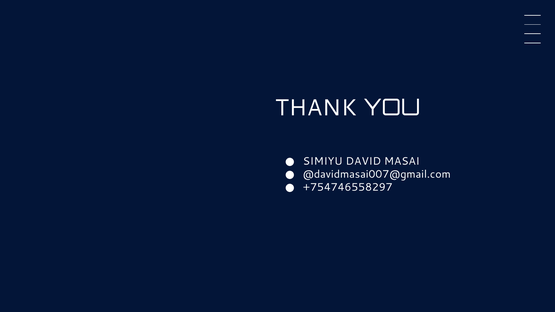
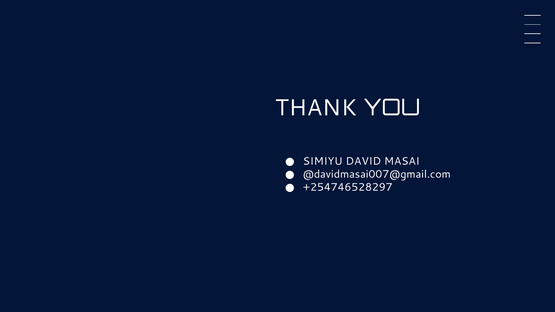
+754746558297: +754746558297 -> +254746528297 (348, 187)
